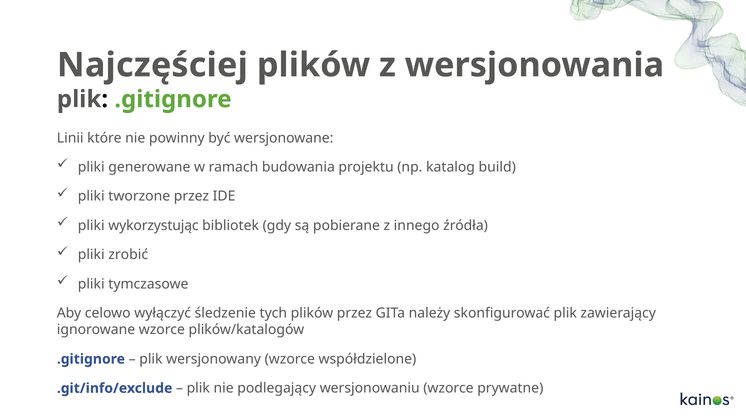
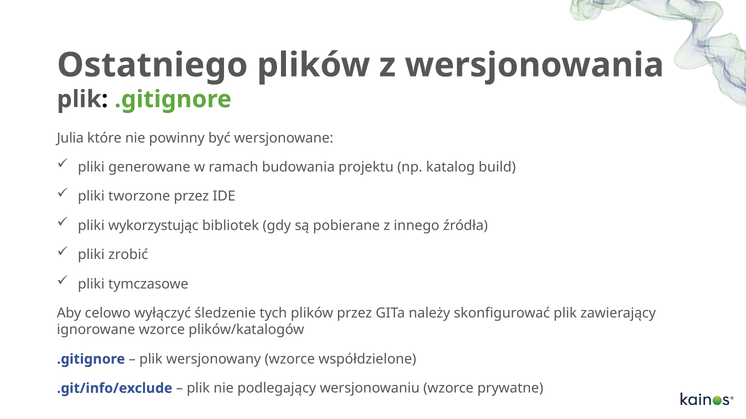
Najczęściej: Najczęściej -> Ostatniego (152, 65)
Linii: Linii -> Julia (70, 138)
